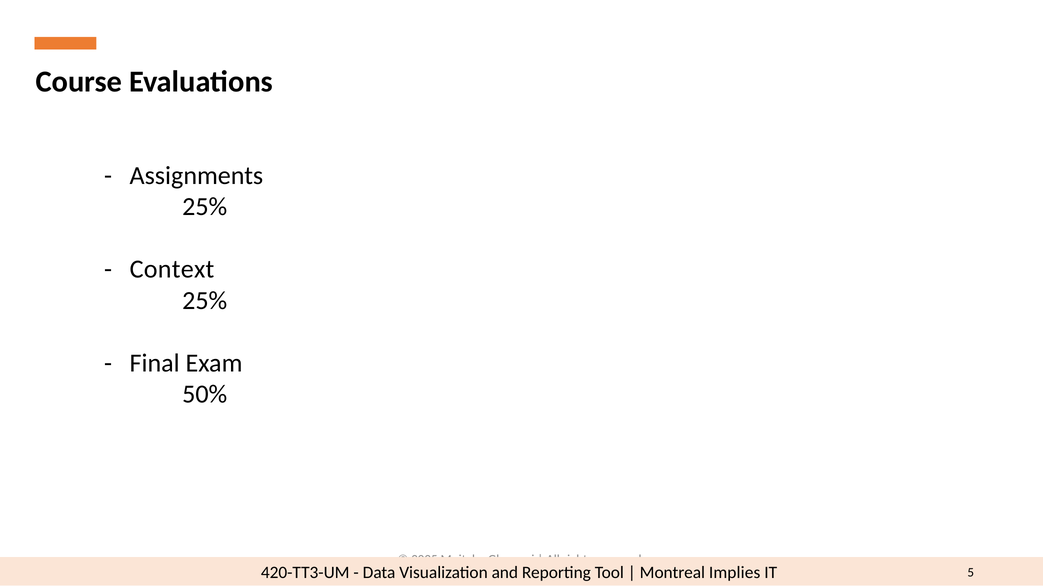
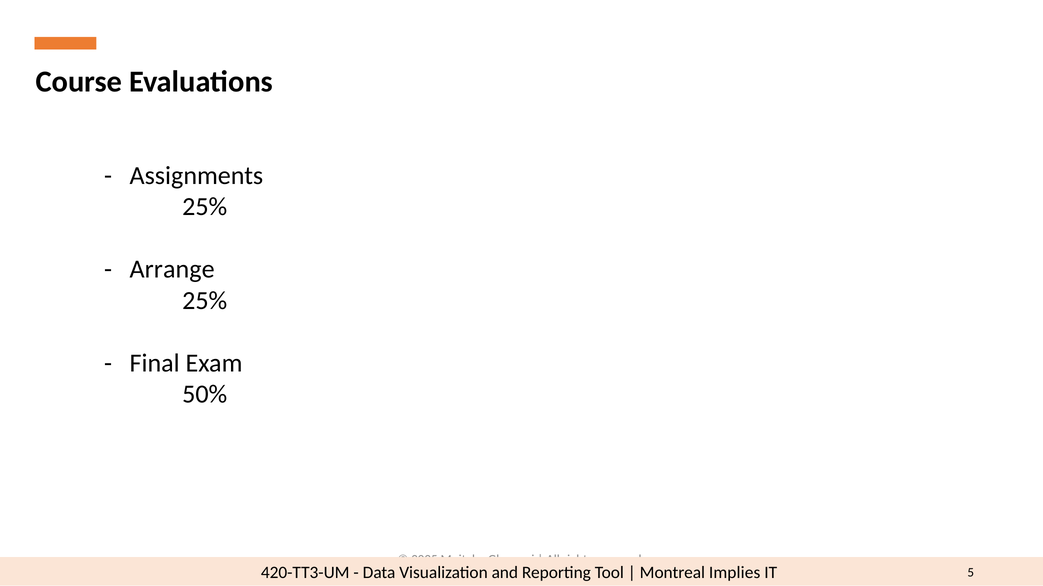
Context: Context -> Arrange (172, 270)
